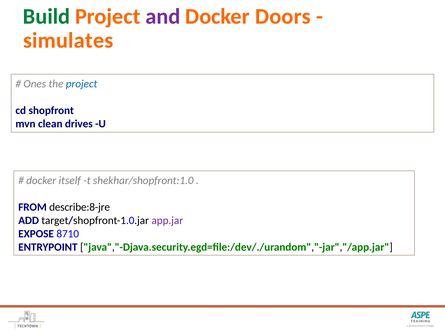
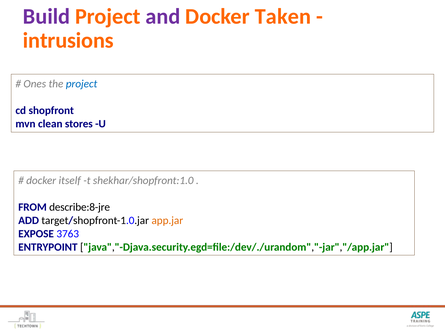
Build colour: green -> purple (47, 17)
Doors: Doors -> Taken (283, 17)
simulates: simulates -> intrusions (68, 41)
drives: drives -> stores (79, 124)
app.jar colour: purple -> orange (167, 220)
8710: 8710 -> 3763 (68, 234)
